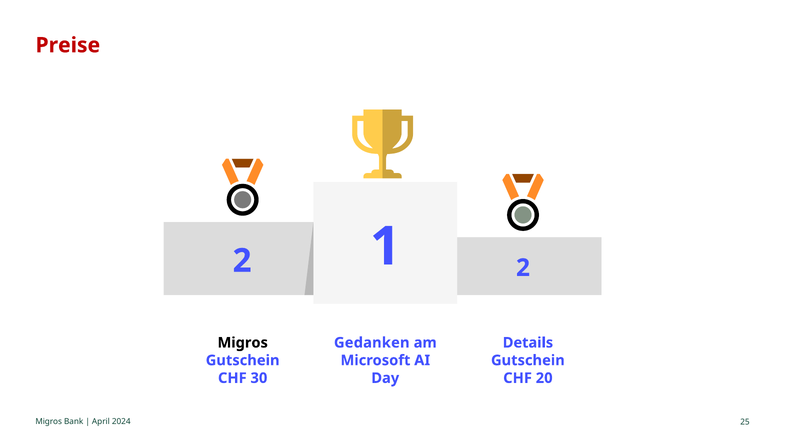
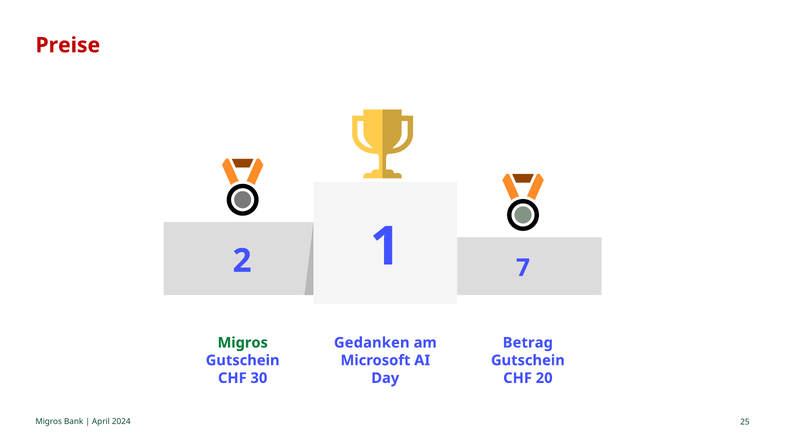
2 2: 2 -> 7 (523, 268)
Migros colour: black -> green (243, 342)
Details: Details -> Betrag (528, 342)
